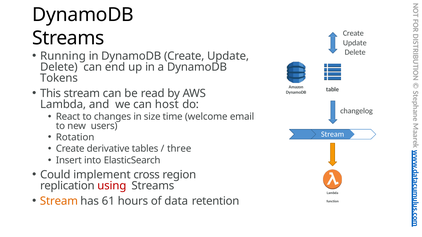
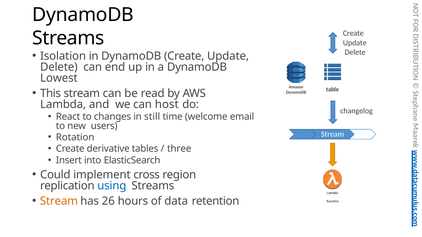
Running: Running -> Isolation (63, 56)
Tokens: Tokens -> Lowest (59, 78)
size: size -> still (152, 117)
using colour: red -> blue (112, 186)
61: 61 -> 26 (108, 201)
